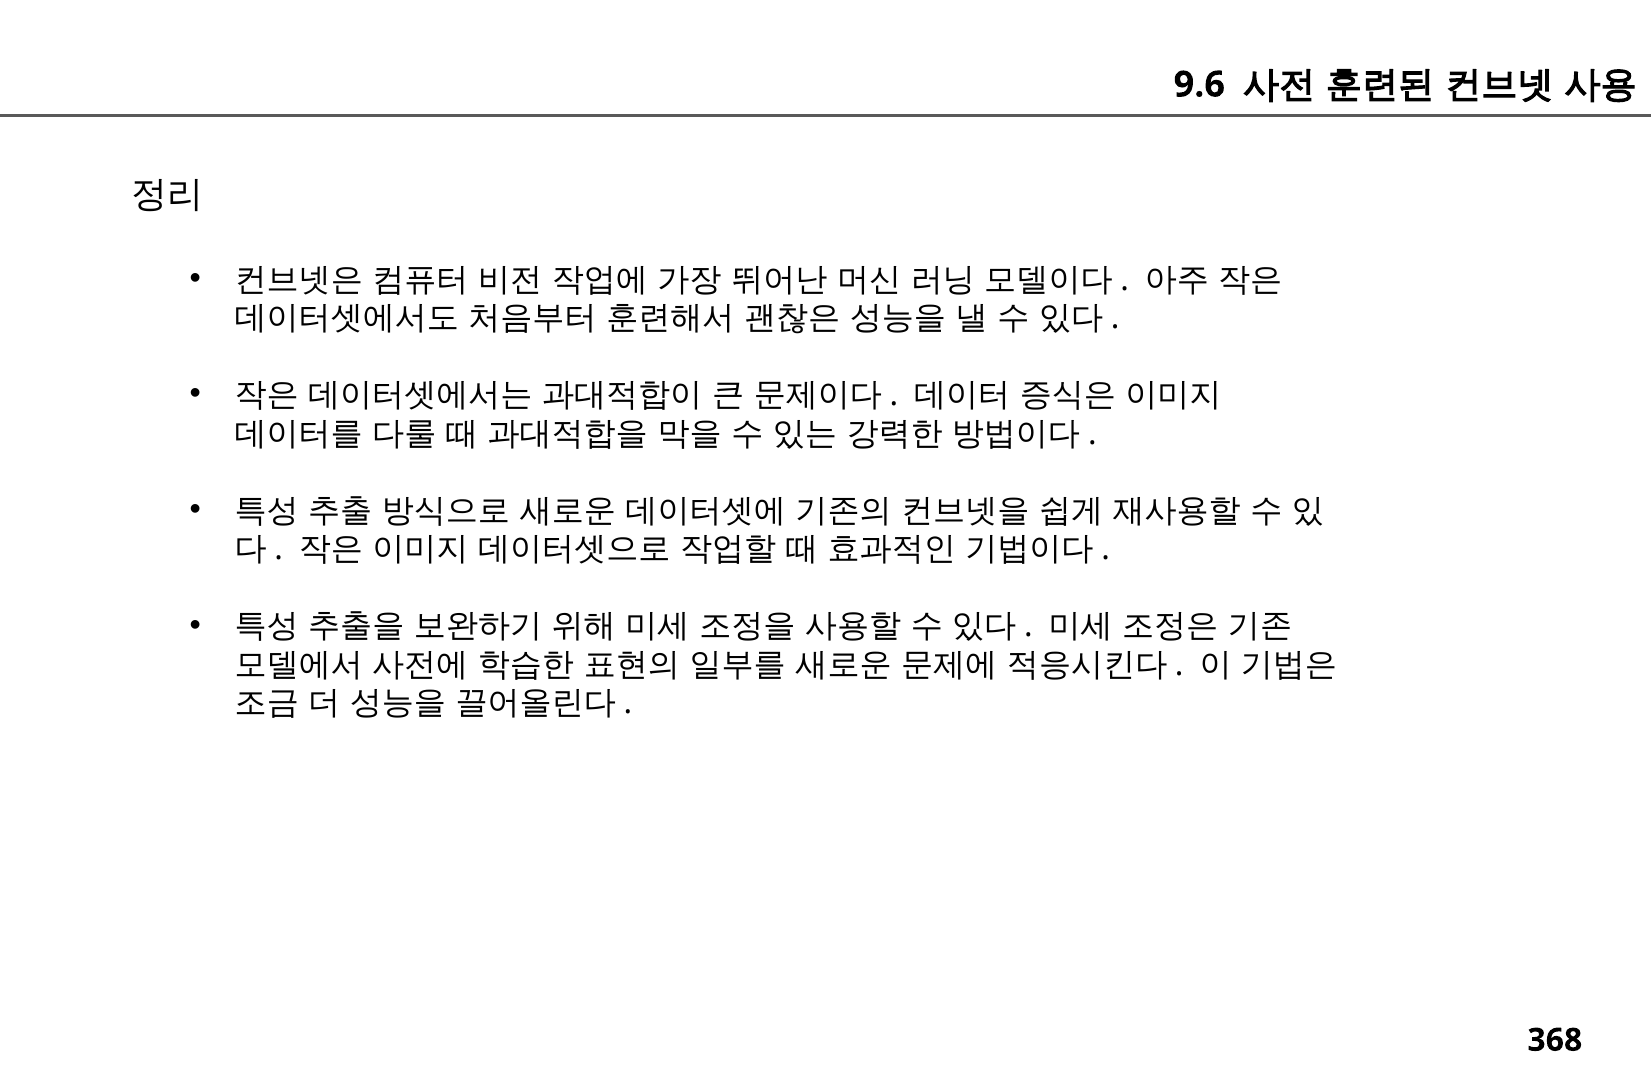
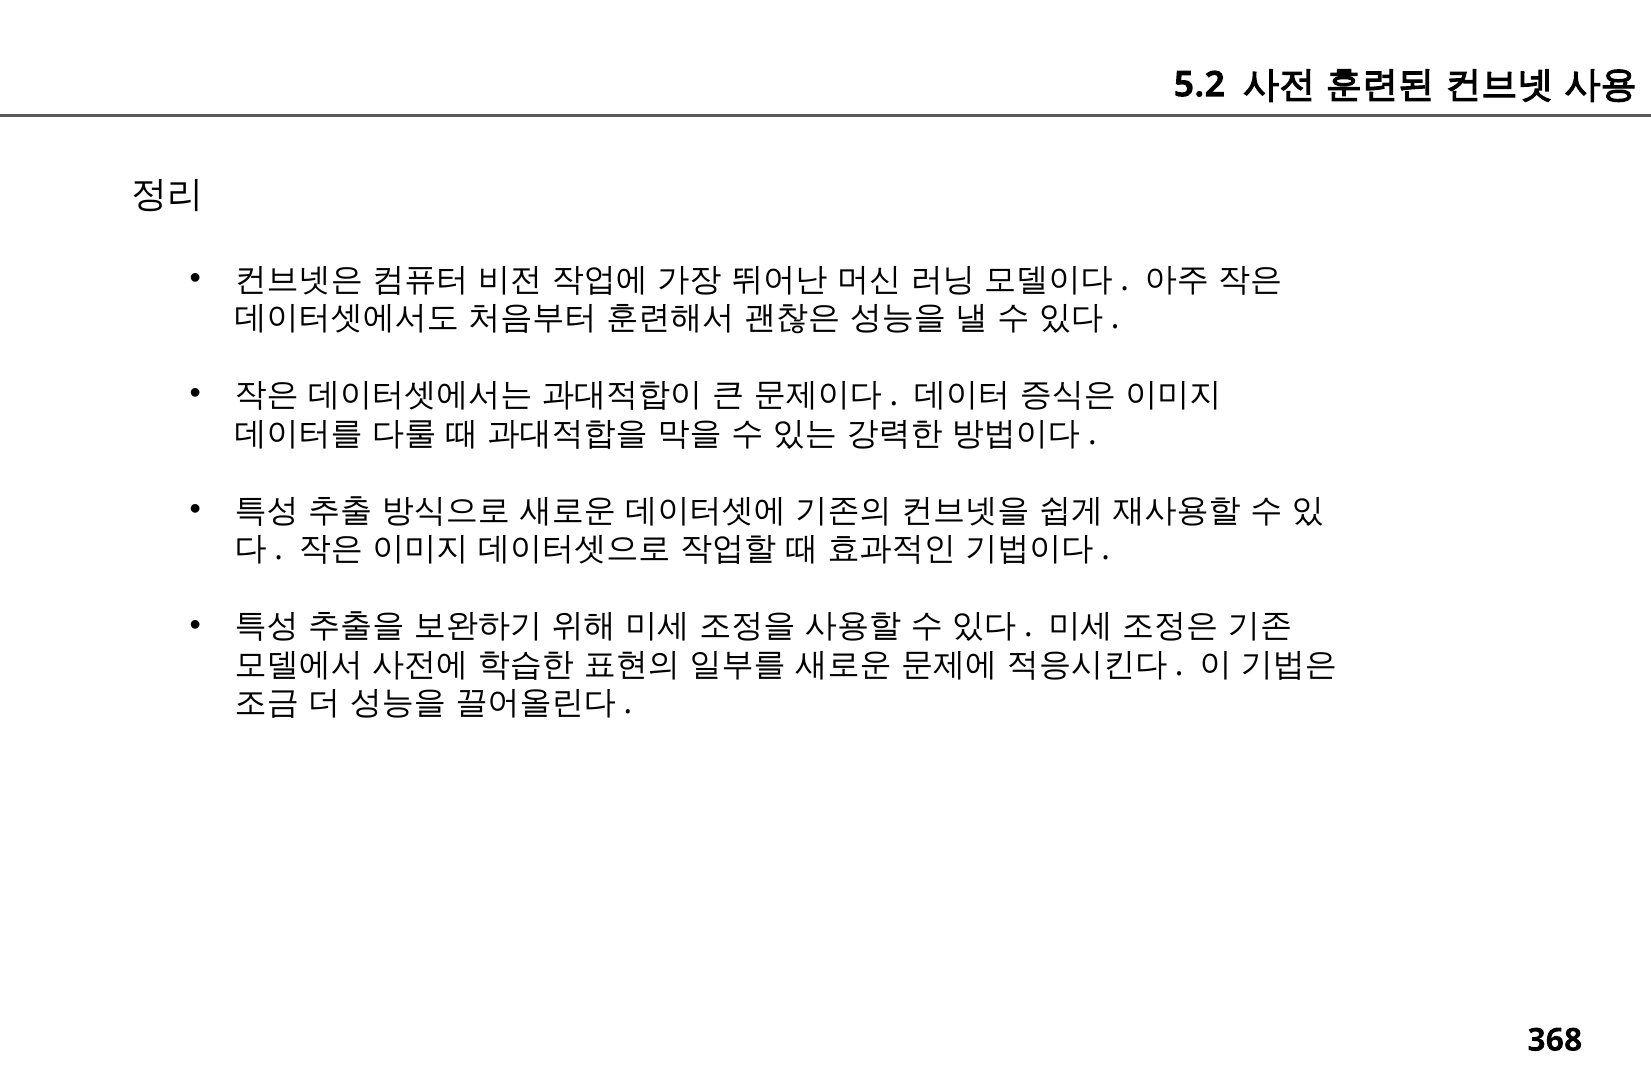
9.6: 9.6 -> 5.2 (1199, 85)
